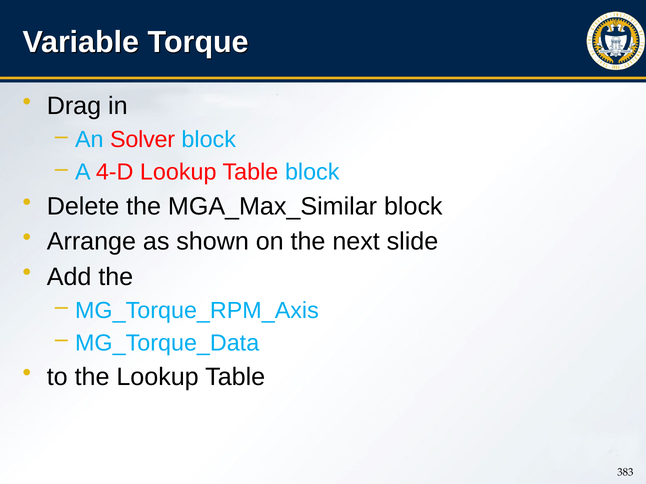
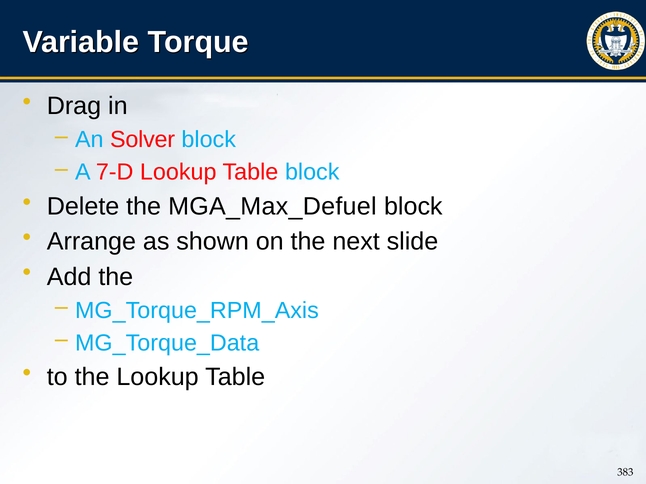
4-D: 4-D -> 7-D (115, 172)
MGA_Max_Similar: MGA_Max_Similar -> MGA_Max_Defuel (272, 207)
